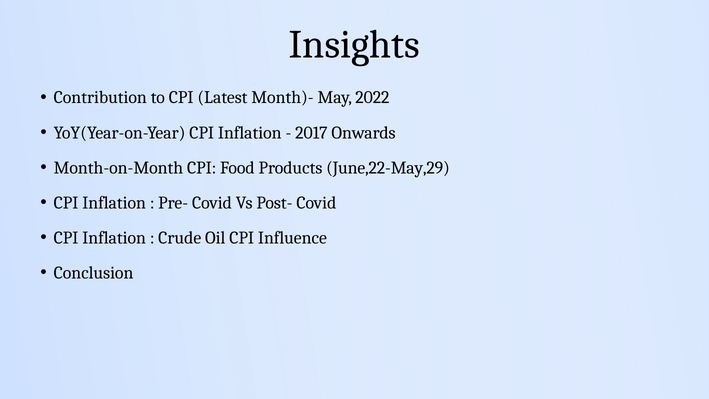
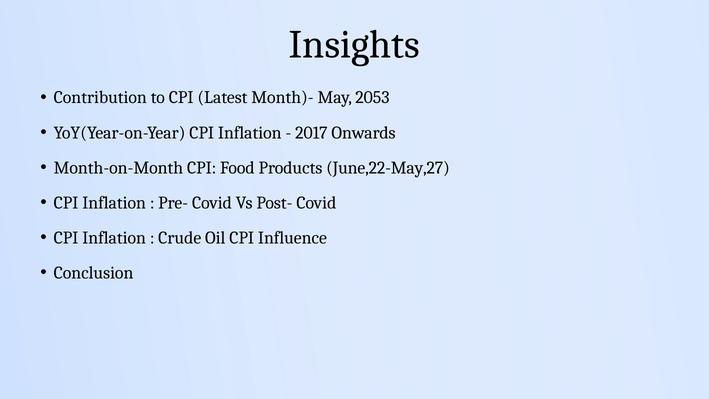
2022: 2022 -> 2053 (372, 98)
June,22-May,29: June,22-May,29 -> June,22-May,27 (388, 168)
